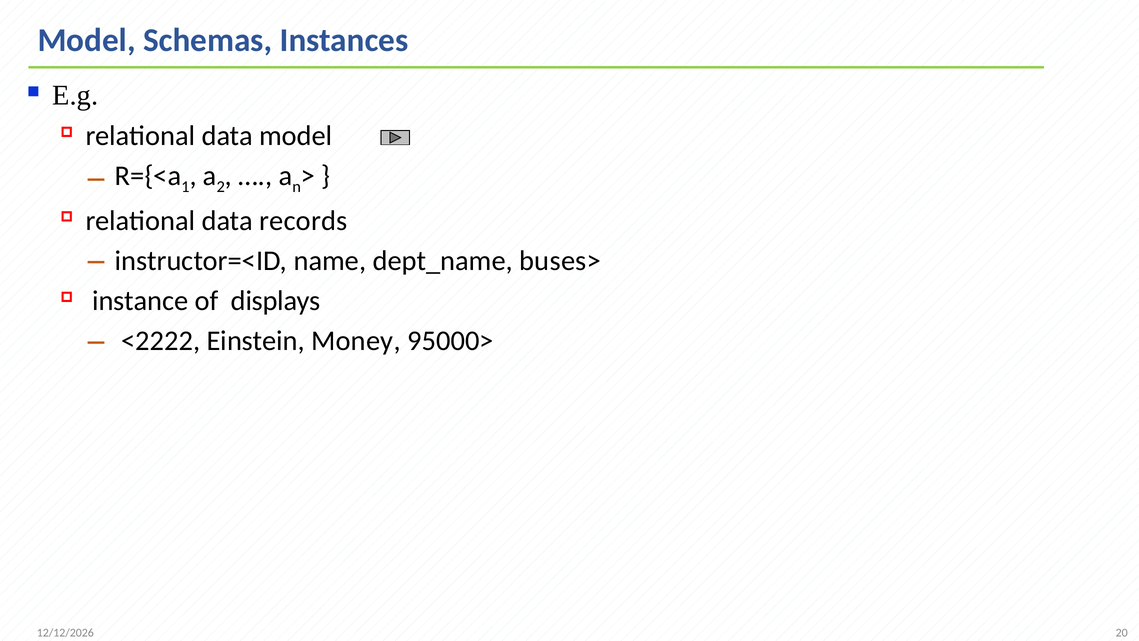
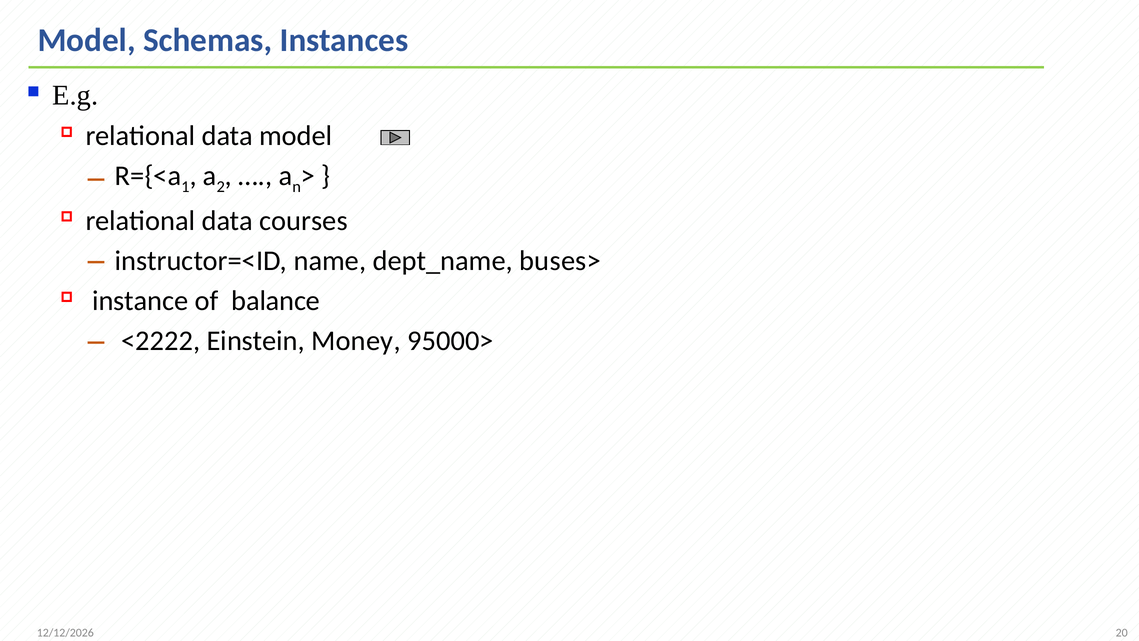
records: records -> courses (303, 221)
displays: displays -> balance (276, 301)
